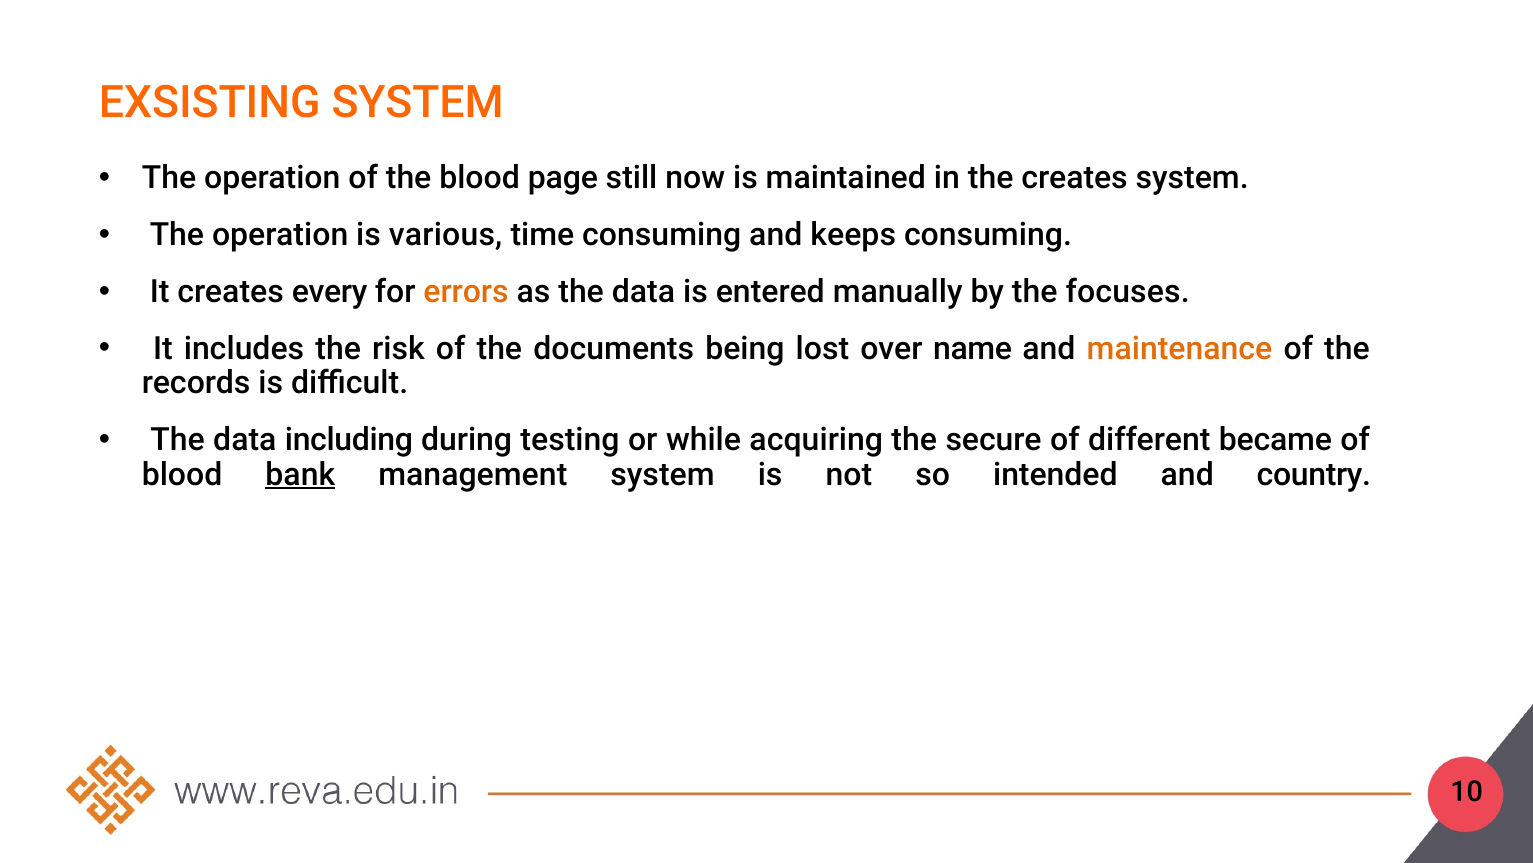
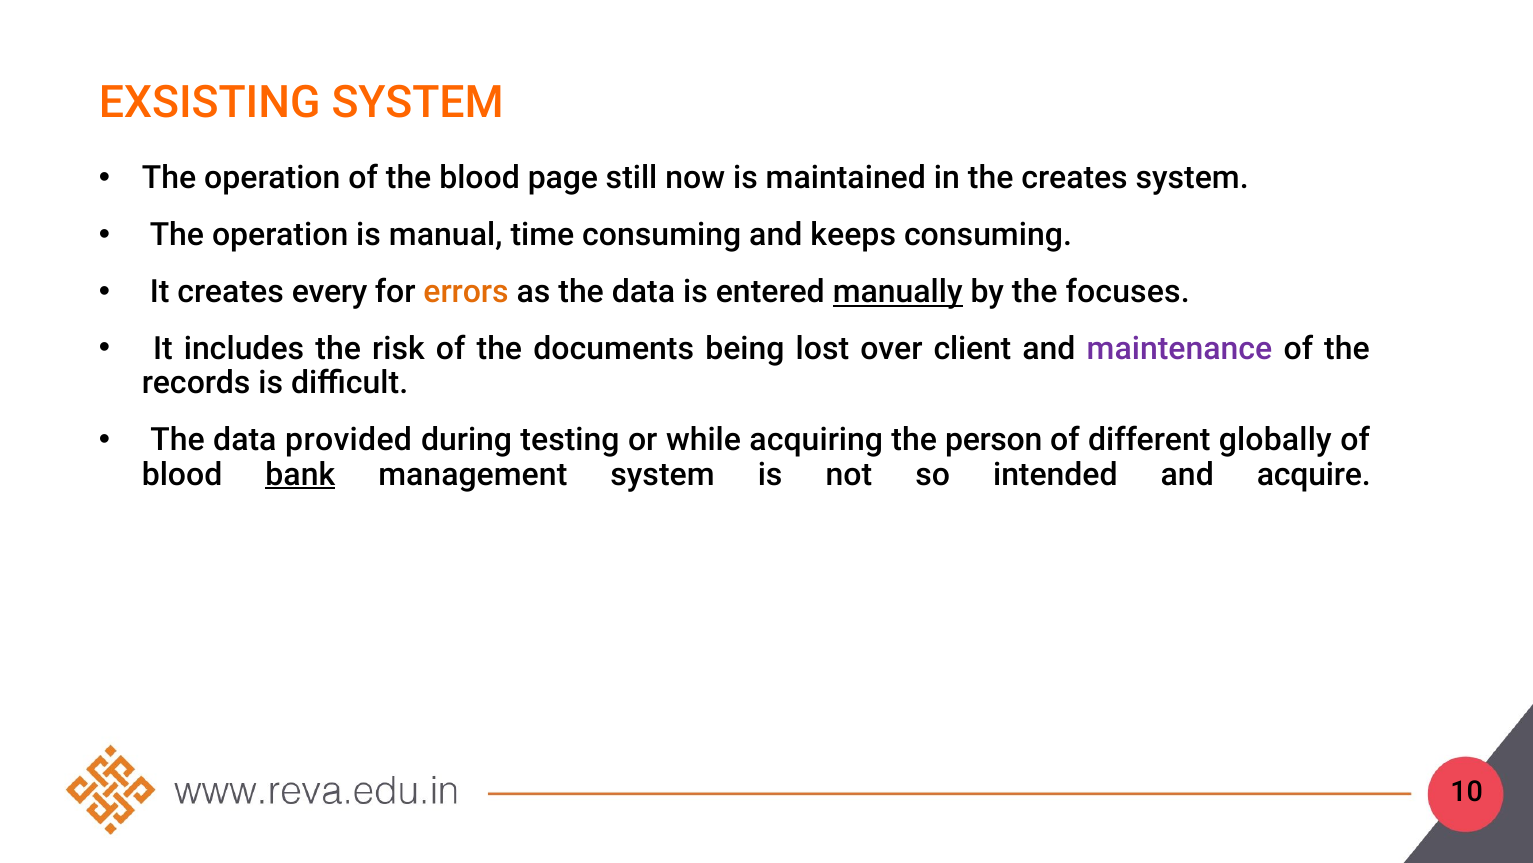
various: various -> manual (446, 235)
manually underline: none -> present (898, 292)
name: name -> client (972, 348)
maintenance colour: orange -> purple (1180, 348)
including: including -> provided (349, 440)
secure: secure -> person (994, 440)
became: became -> globally (1275, 440)
country: country -> acquire (1314, 474)
